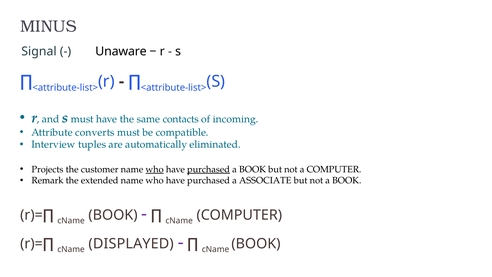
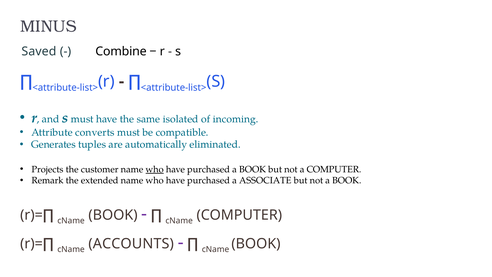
Signal: Signal -> Saved (39, 51)
Unaware: Unaware -> Combine (121, 51)
contacts: contacts -> isolated (181, 119)
Interview: Interview -> Generates (53, 144)
purchased underline: present -> none (209, 169)
DISPLAYED: DISPLAYED -> ACCOUNTS (131, 244)
